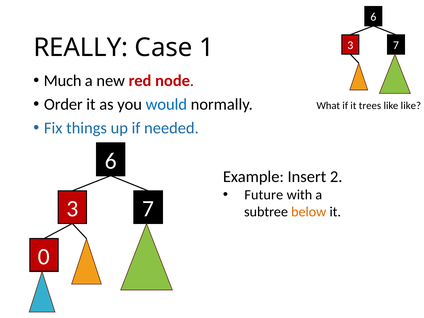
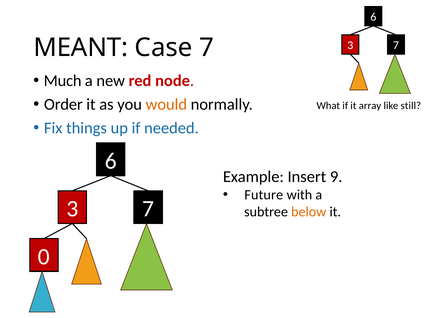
REALLY: REALLY -> MEANT (81, 47)
Case 1: 1 -> 7 (207, 47)
would colour: blue -> orange (166, 104)
trees: trees -> array (370, 106)
like like: like -> still (411, 106)
2: 2 -> 9 (336, 177)
